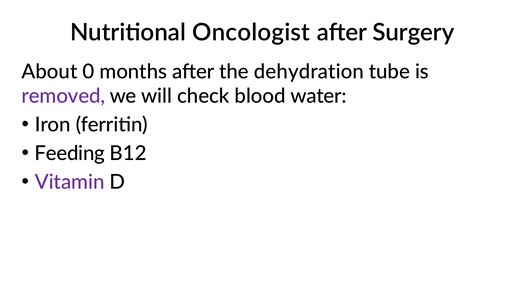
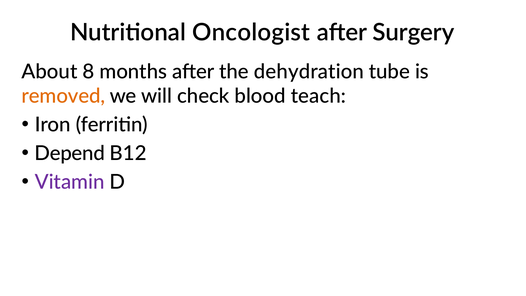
0: 0 -> 8 (88, 72)
removed colour: purple -> orange (63, 96)
water: water -> teach (318, 96)
Feeding: Feeding -> Depend (70, 153)
